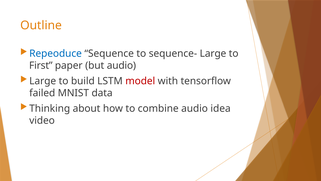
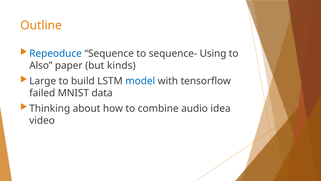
sequence- Large: Large -> Using (213, 53)
First: First -> Also (41, 65)
but audio: audio -> kinds (121, 65)
model colour: red -> blue (140, 81)
